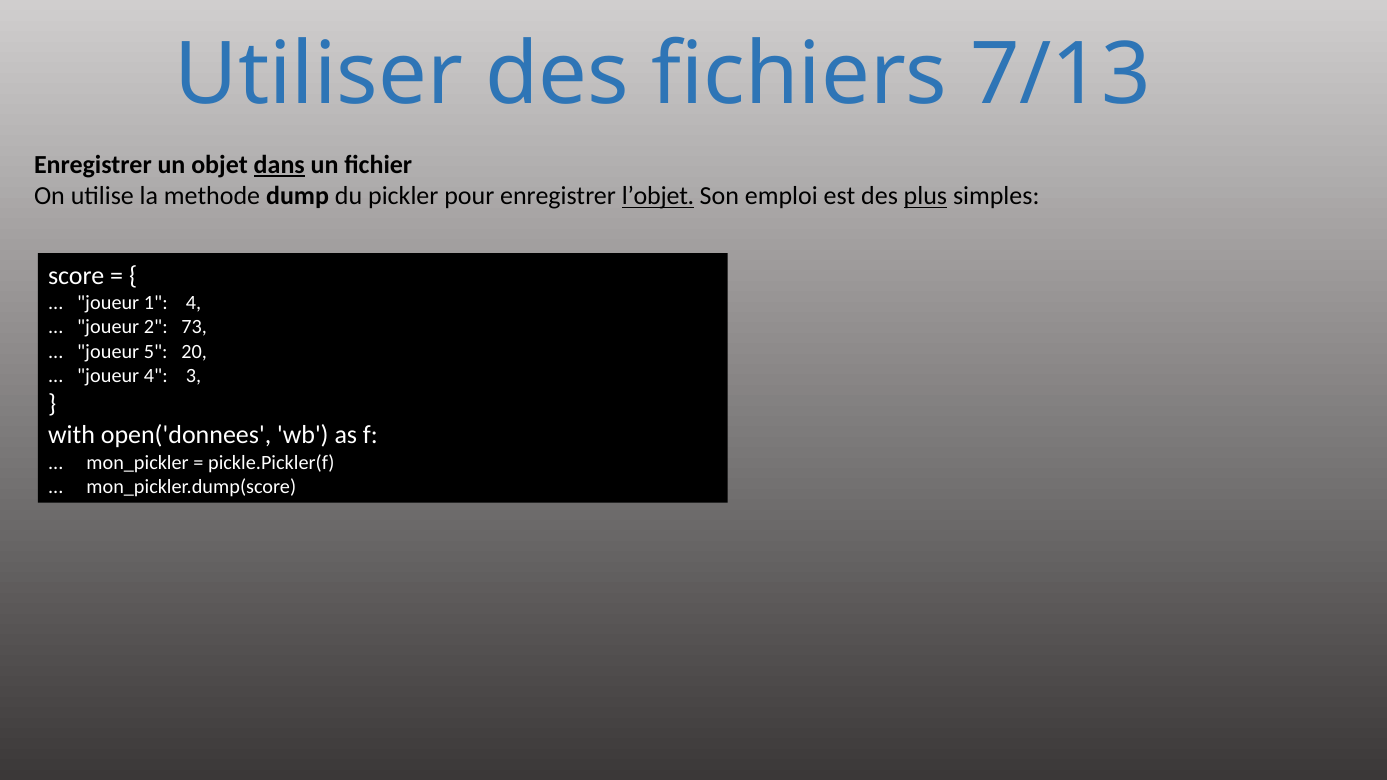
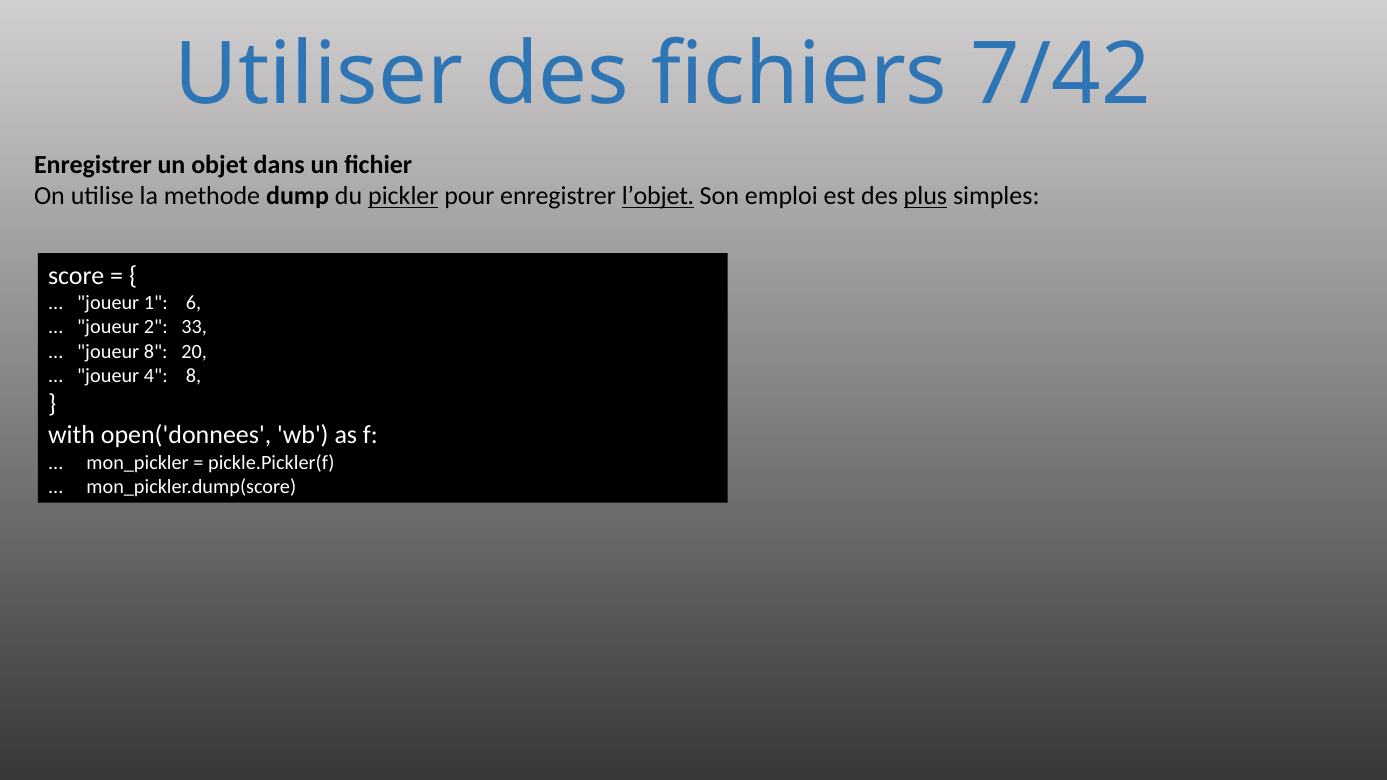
7/13: 7/13 -> 7/42 (1061, 75)
dans underline: present -> none (279, 165)
pickler underline: none -> present (403, 196)
1 4: 4 -> 6 (194, 303)
73: 73 -> 33 (194, 327)
joueur 5: 5 -> 8 (156, 352)
4 3: 3 -> 8 (194, 376)
